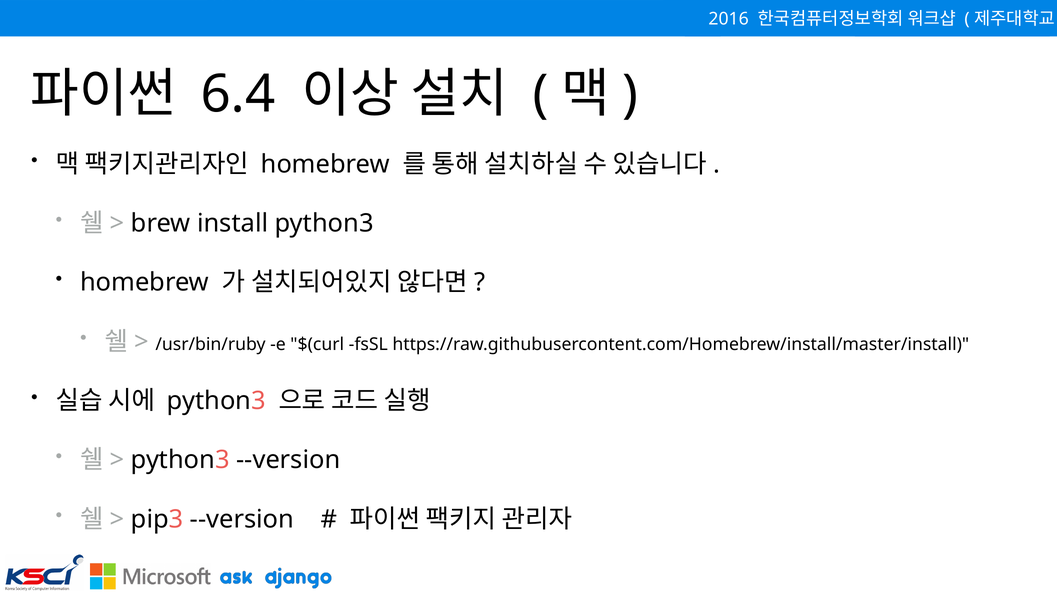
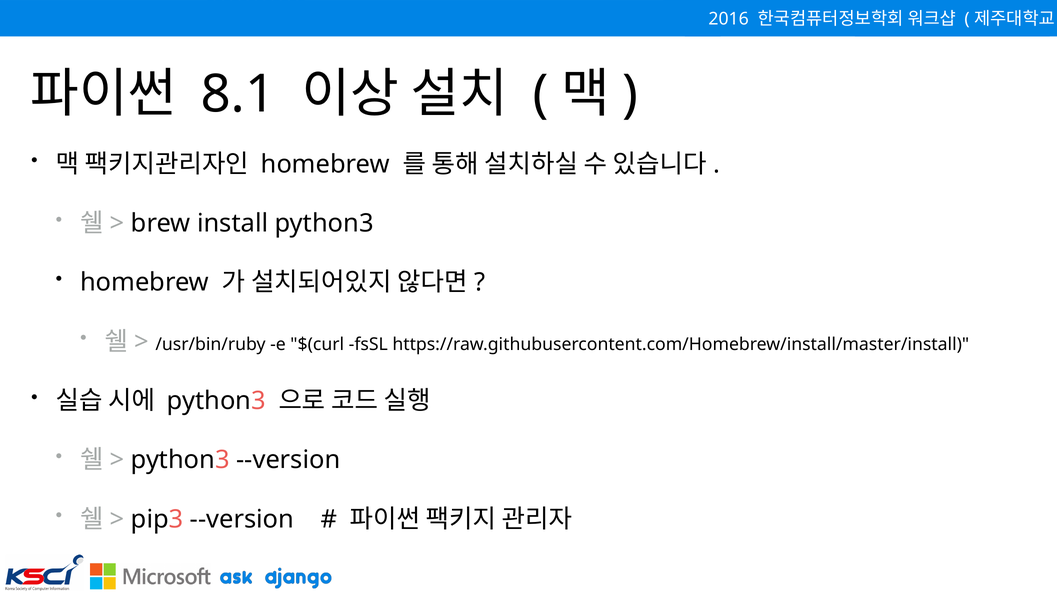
6.4: 6.4 -> 8.1 (238, 95)
